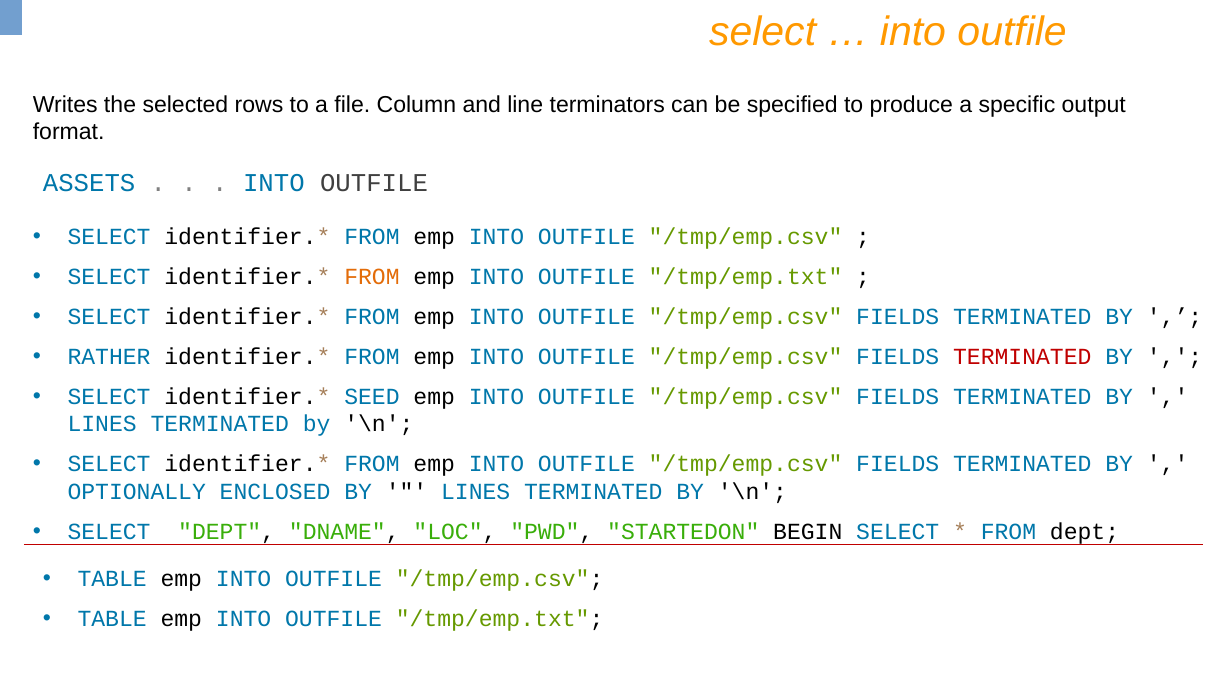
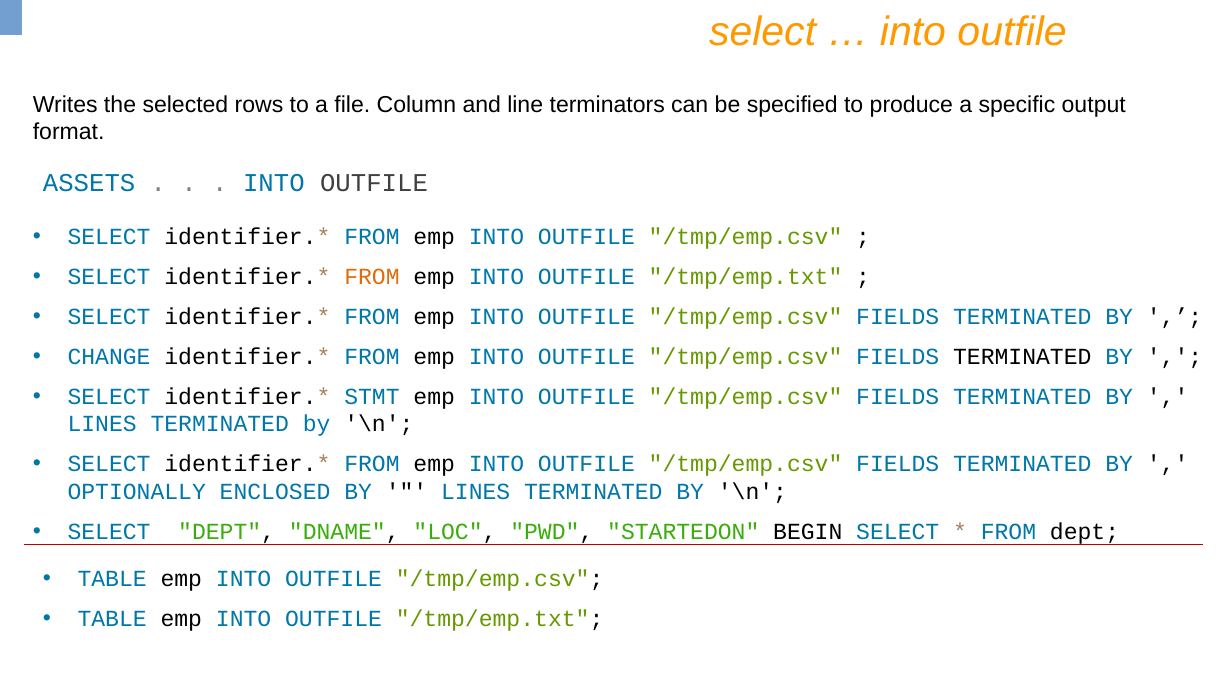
RATHER: RATHER -> CHANGE (109, 357)
TERMINATED colour: red -> black (1022, 357)
SEED: SEED -> STMT (372, 397)
